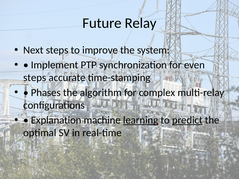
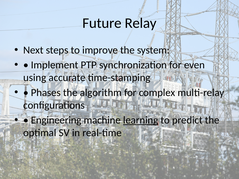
steps: steps -> using (35, 78)
Explanation: Explanation -> Engineering (56, 120)
predict underline: present -> none (187, 120)
